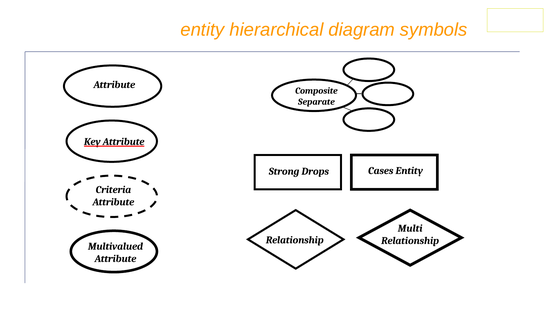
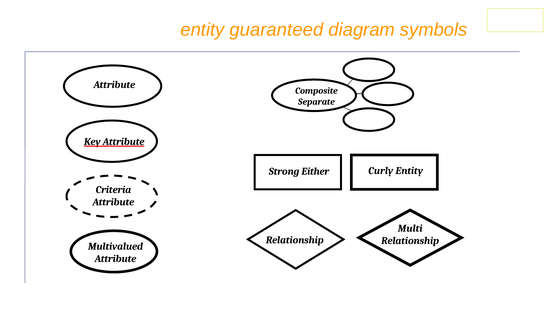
hierarchical: hierarchical -> guaranteed (276, 30)
Cases: Cases -> Curly (381, 171)
Drops: Drops -> Either (315, 171)
